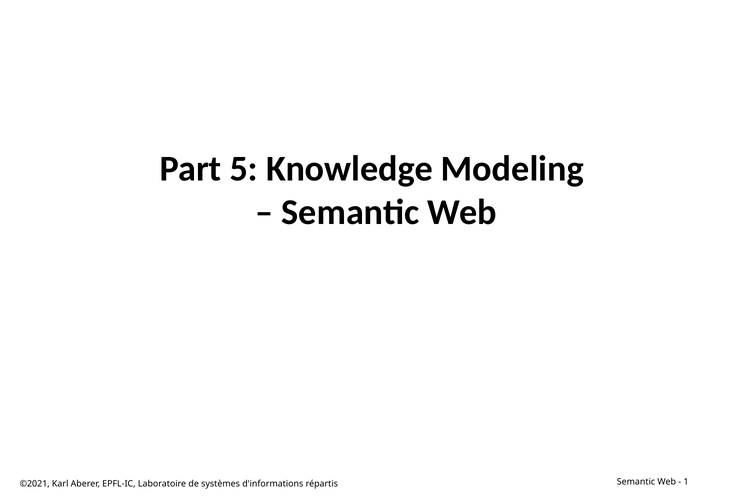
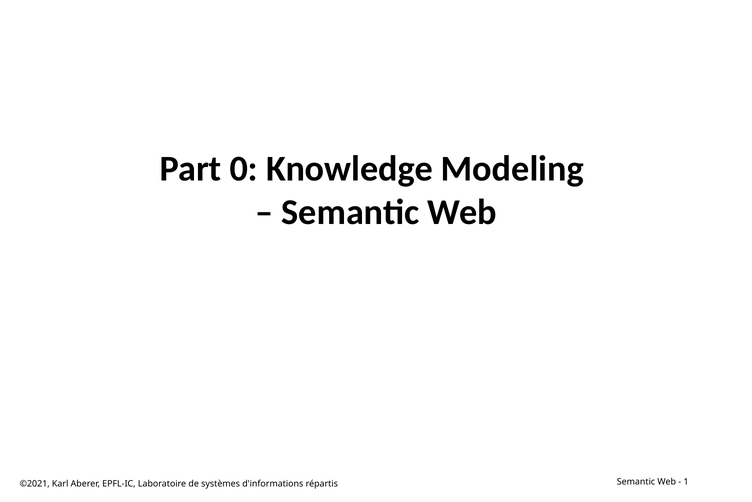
5: 5 -> 0 (244, 169)
